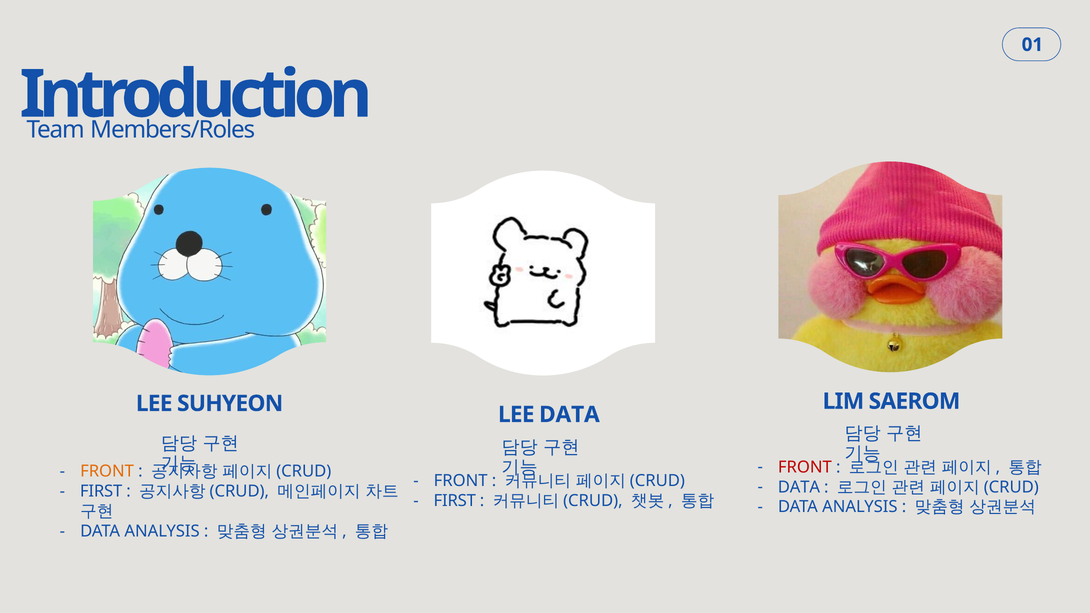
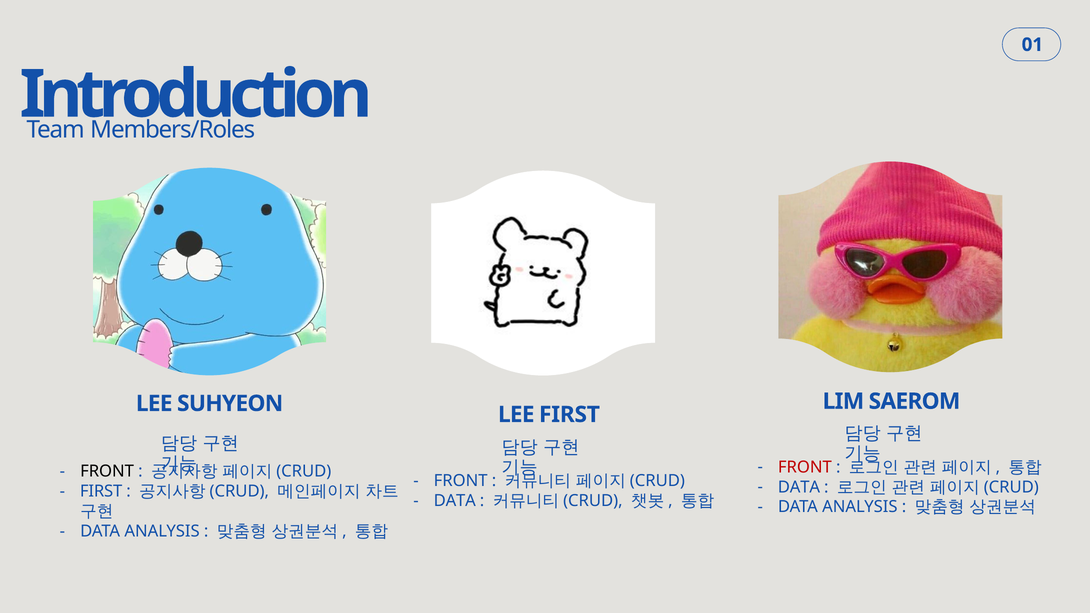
LEE DATA: DATA -> FIRST (569, 415)
FRONT colour: orange -> black (107, 472)
FIRST: FIRST -> DATA (455, 501)
